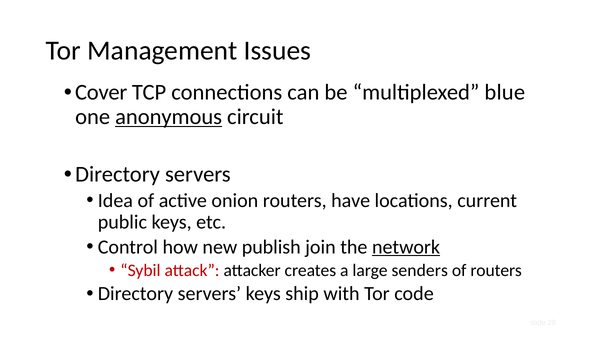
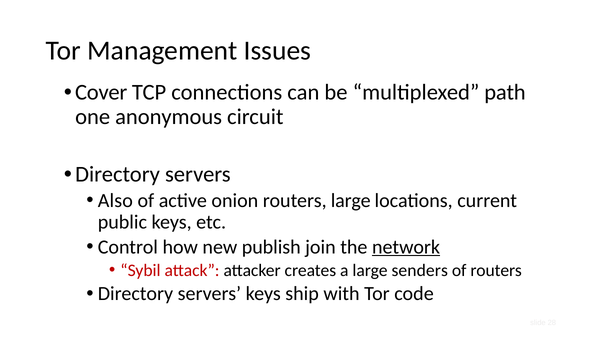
blue: blue -> path (505, 93)
anonymous underline: present -> none (169, 117)
Idea: Idea -> Also (115, 201)
routers have: have -> large (351, 201)
